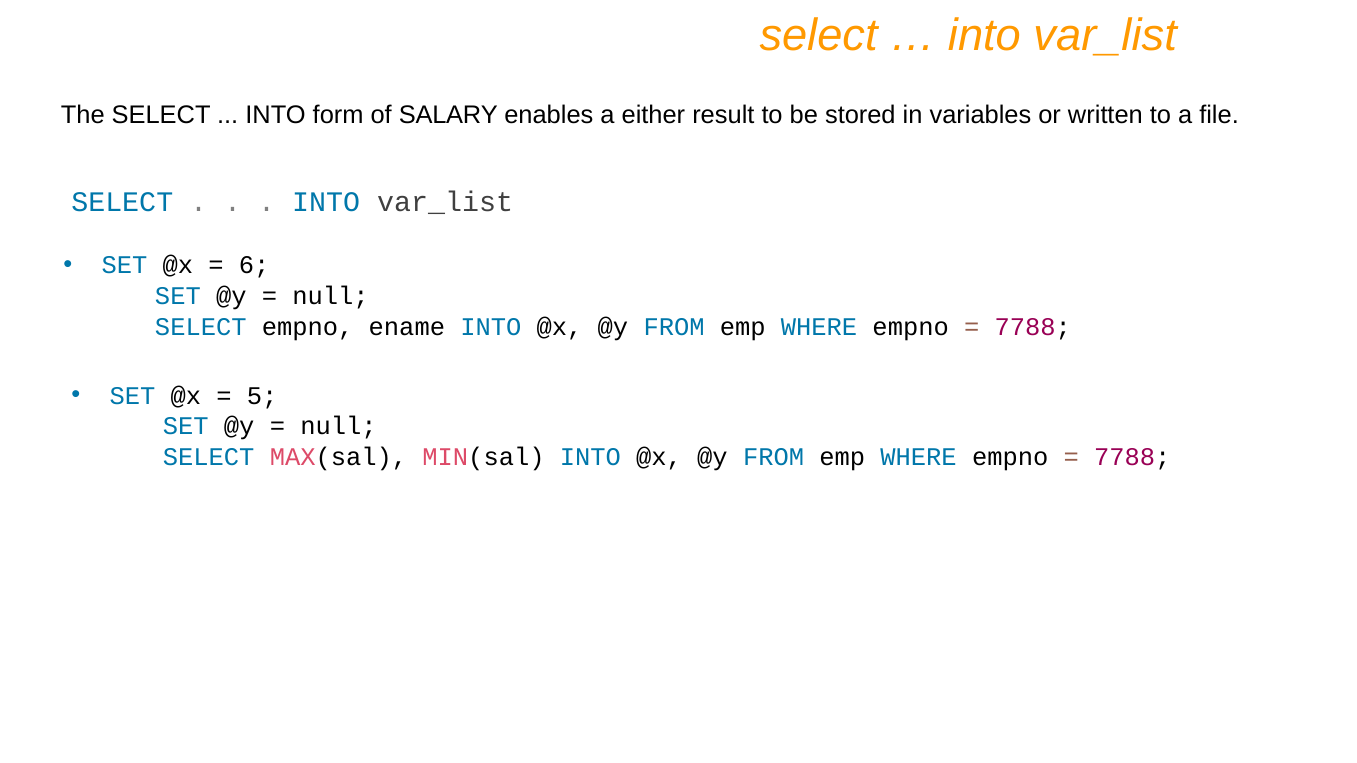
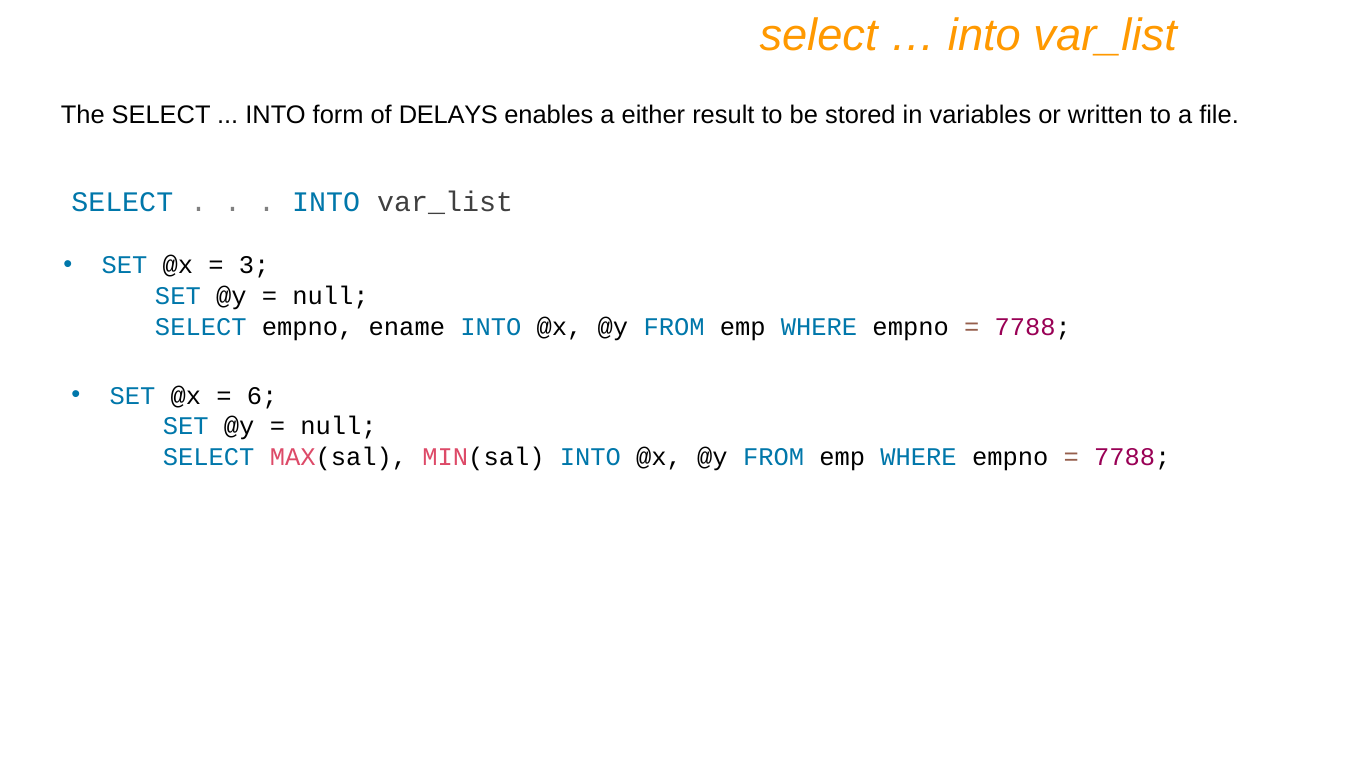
SALARY: SALARY -> DELAYS (448, 115)
6: 6 -> 3 (254, 266)
5: 5 -> 6 (262, 396)
